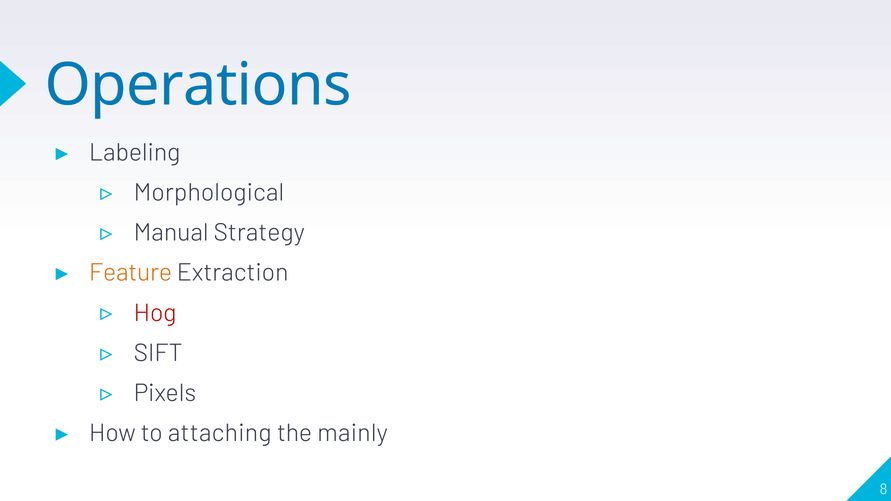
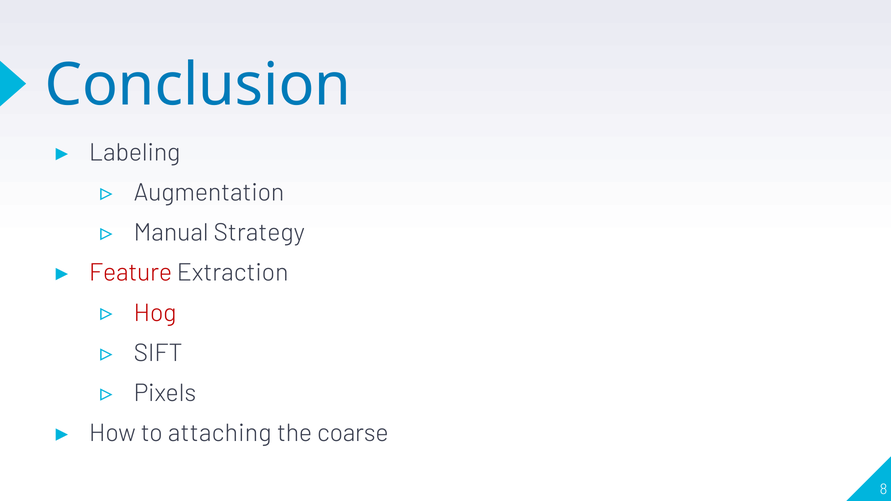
Operations: Operations -> Conclusion (198, 85)
Morphological: Morphological -> Augmentation (209, 193)
Feature colour: orange -> red (131, 273)
mainly: mainly -> coarse (353, 433)
